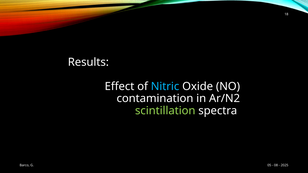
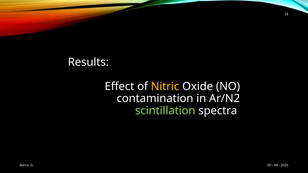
Nitric colour: light blue -> yellow (165, 87)
